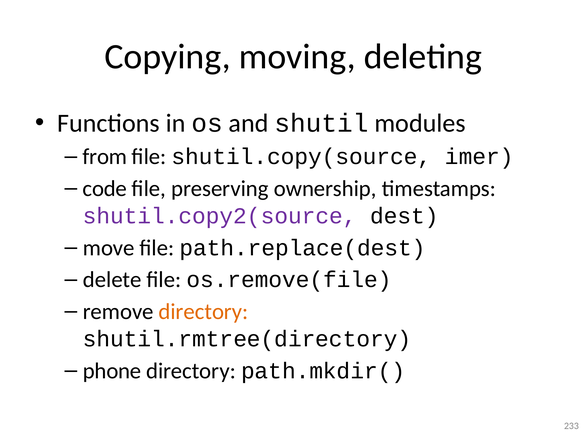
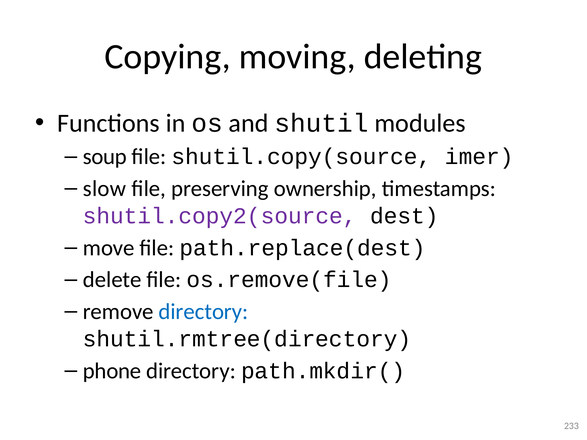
from: from -> soup (105, 157)
code: code -> slow (105, 189)
directory colour: orange -> blue (203, 312)
